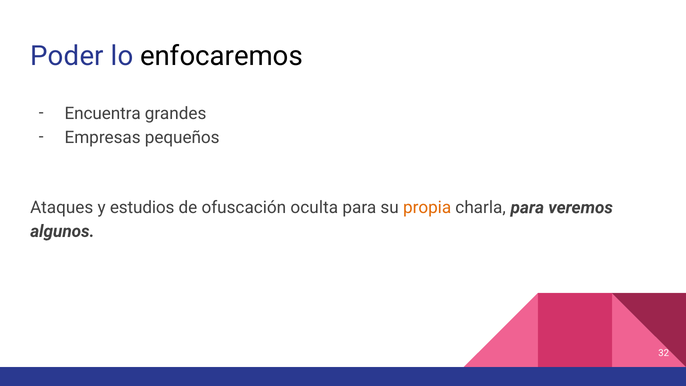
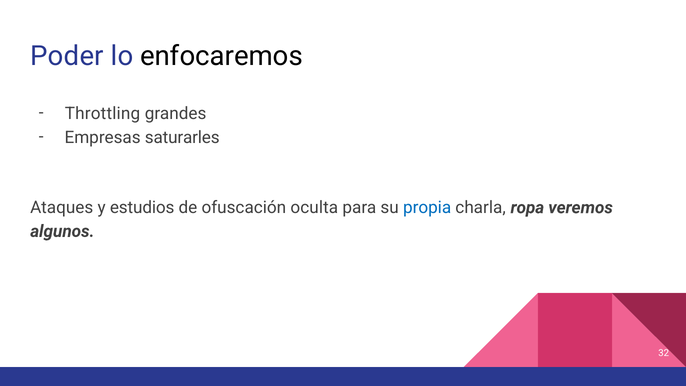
Encuentra: Encuentra -> Throttling (103, 114)
pequeños: pequeños -> saturarles (182, 137)
propia colour: orange -> blue (427, 208)
charla para: para -> ropa (527, 208)
